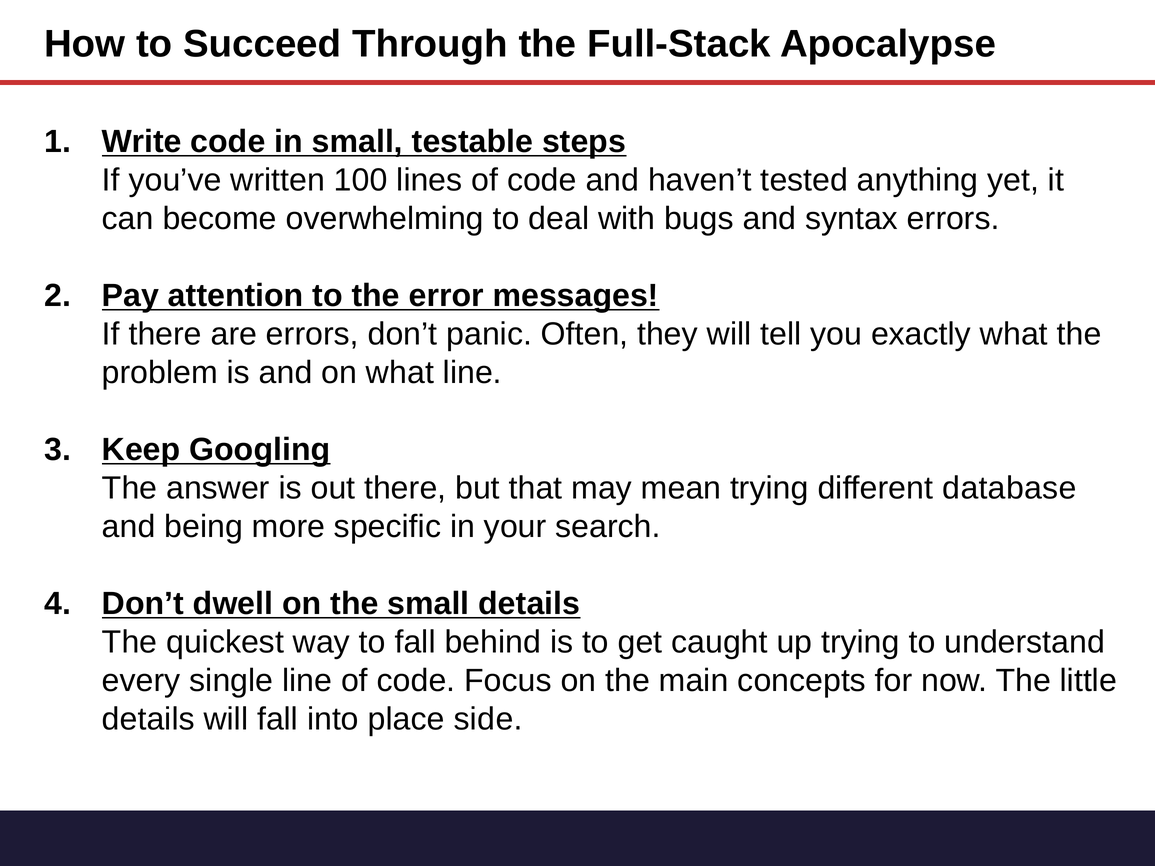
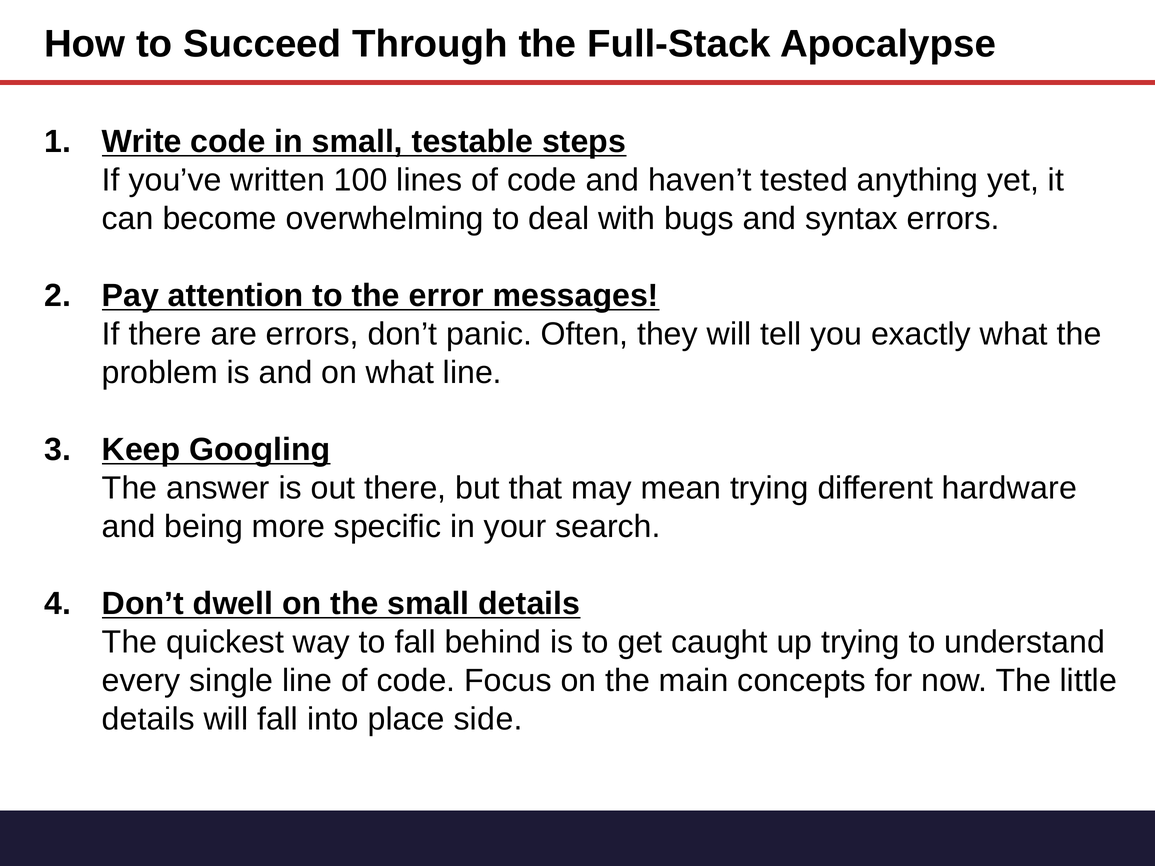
database: database -> hardware (1010, 488)
